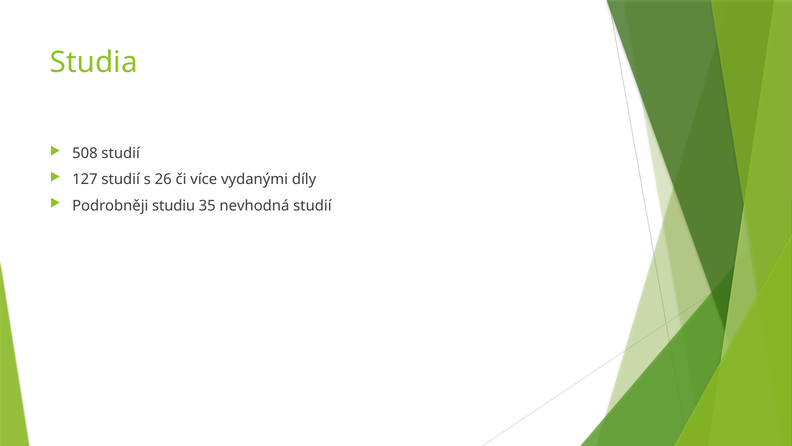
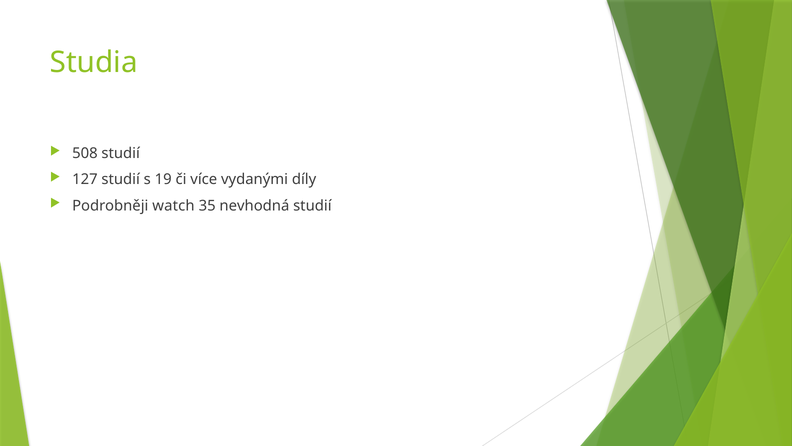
26: 26 -> 19 (163, 179)
studiu: studiu -> watch (173, 205)
